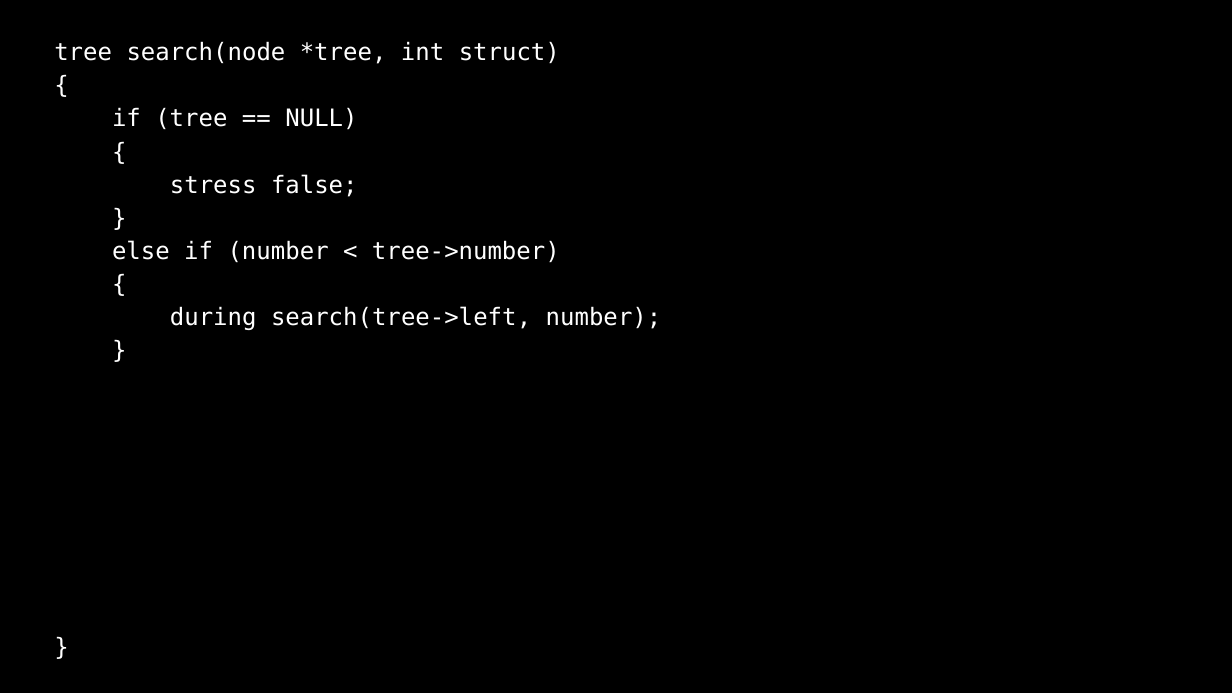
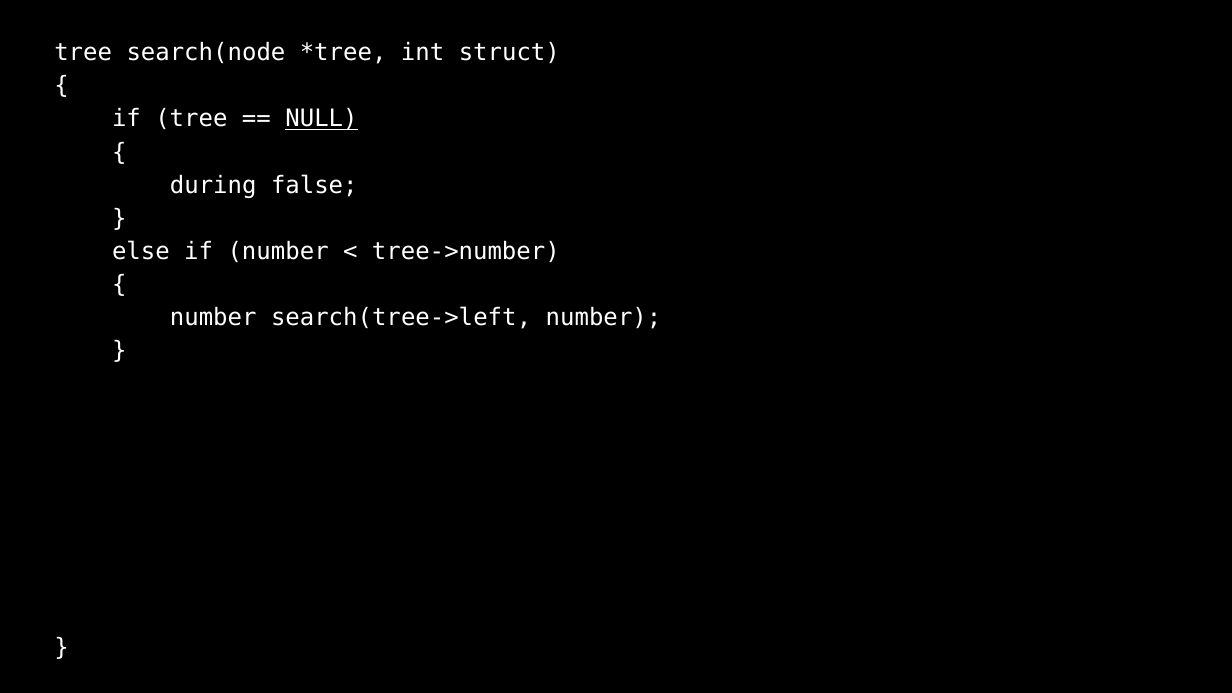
NULL underline: none -> present (321, 119)
stress: stress -> during (213, 185)
during: during -> number (213, 317)
